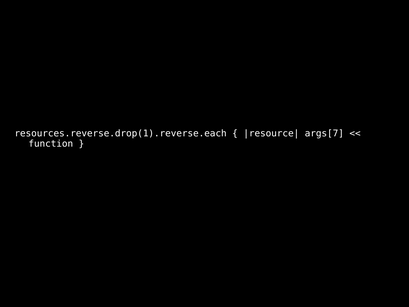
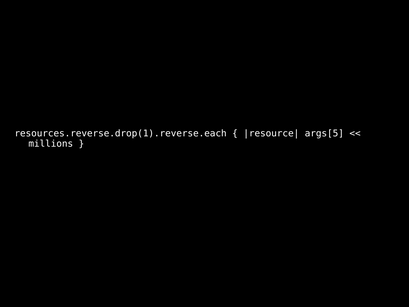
args[7: args[7 -> args[5 (324, 134)
function: function -> millions (51, 144)
